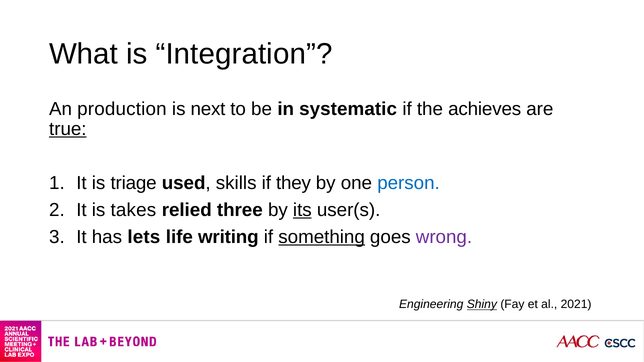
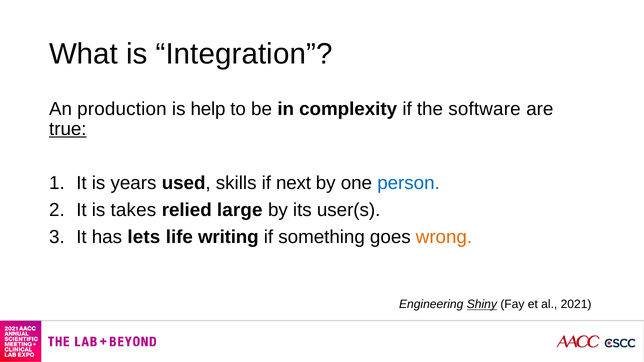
next: next -> help (208, 109)
systematic: systematic -> complexity (348, 109)
achieves: achieves -> software (485, 109)
triage: triage -> years (133, 183)
they: they -> next (294, 183)
three: three -> large (240, 210)
its underline: present -> none (302, 210)
something underline: present -> none (322, 237)
wrong colour: purple -> orange (444, 237)
